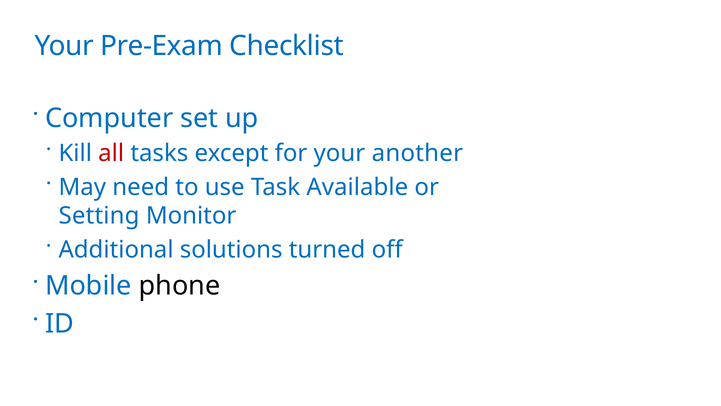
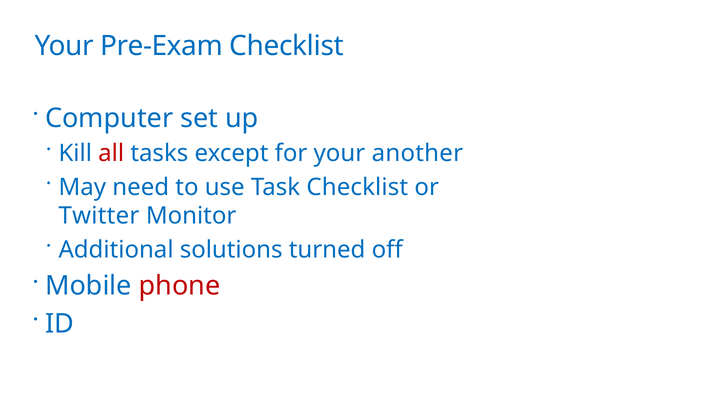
Task Available: Available -> Checklist (357, 187)
Setting: Setting -> Twitter (99, 216)
phone colour: black -> red (180, 286)
